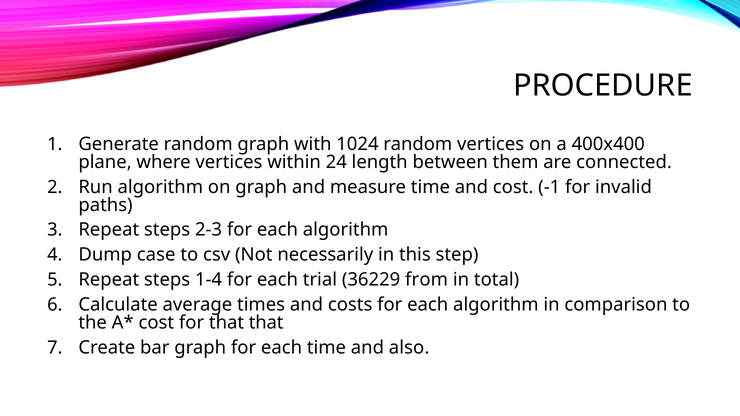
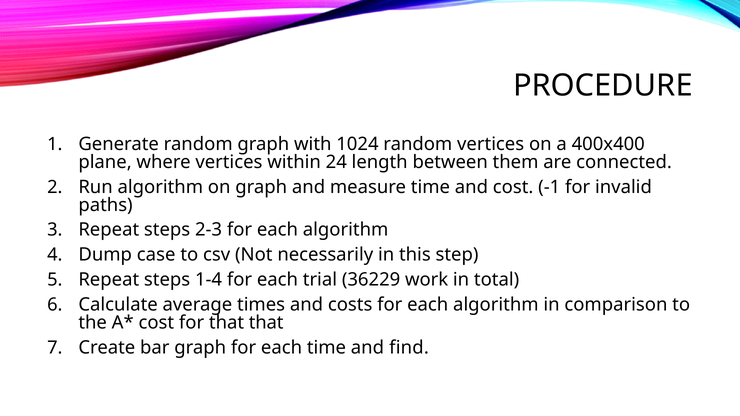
from: from -> work (427, 280)
also: also -> find (409, 348)
